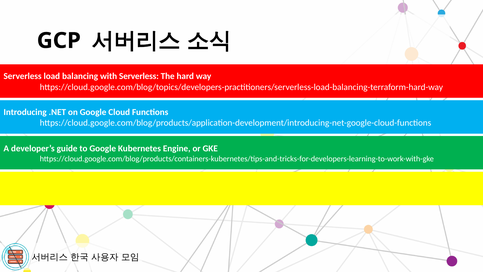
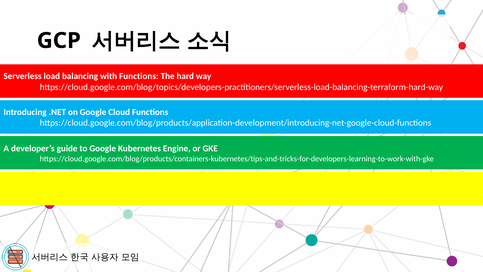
with Serverless: Serverless -> Functions (139, 76)
